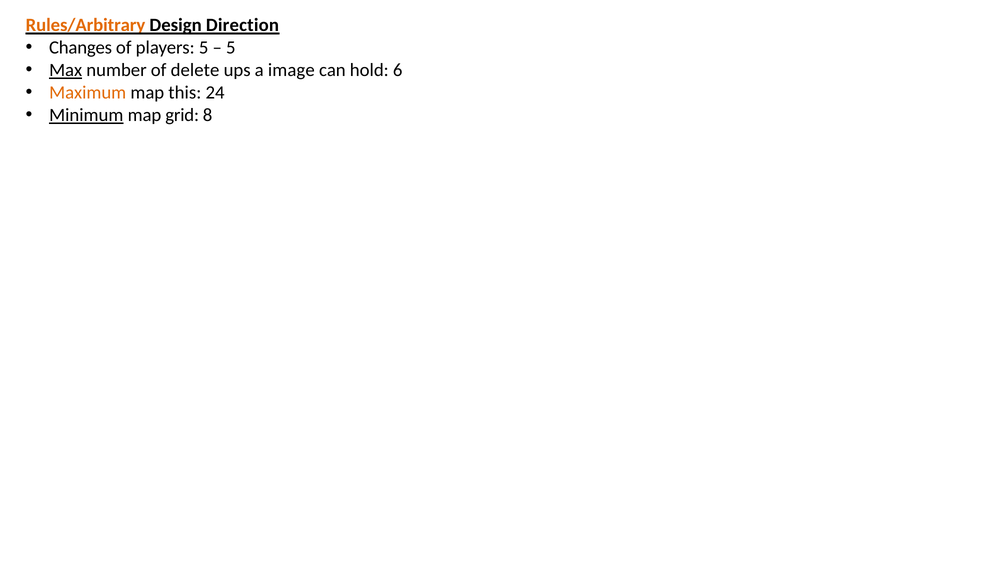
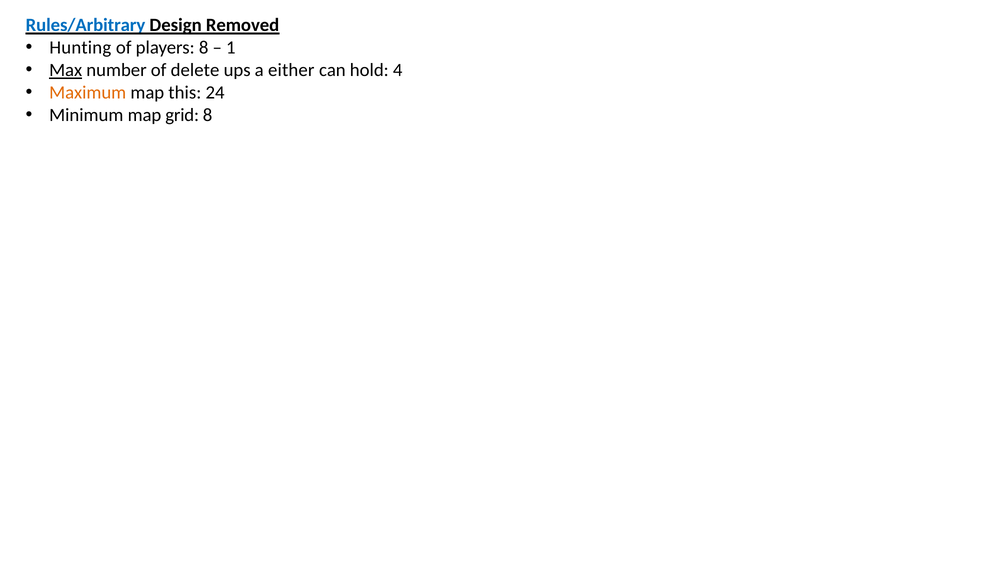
Rules/Arbitrary colour: orange -> blue (86, 25)
Direction: Direction -> Removed (243, 25)
Changes: Changes -> Hunting (80, 48)
players 5: 5 -> 8 (204, 48)
5: 5 -> 1 (231, 48)
image: image -> either (291, 70)
6: 6 -> 4 (398, 70)
Minimum underline: present -> none (86, 115)
